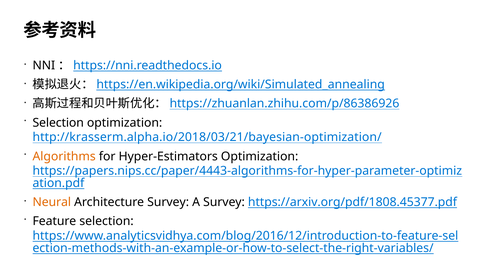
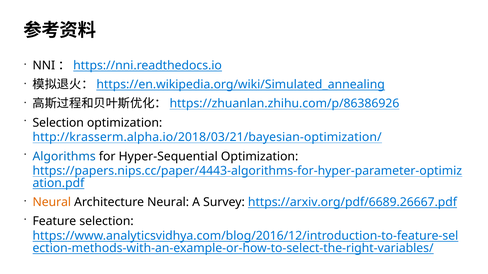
Algorithms colour: orange -> blue (64, 157)
Hyper-Estimators: Hyper-Estimators -> Hyper-Sequential (168, 157)
Architecture Survey: Survey -> Neural (168, 203)
https://arxiv.org/pdf/1808.45377.pdf: https://arxiv.org/pdf/1808.45377.pdf -> https://arxiv.org/pdf/6689.26667.pdf (352, 203)
